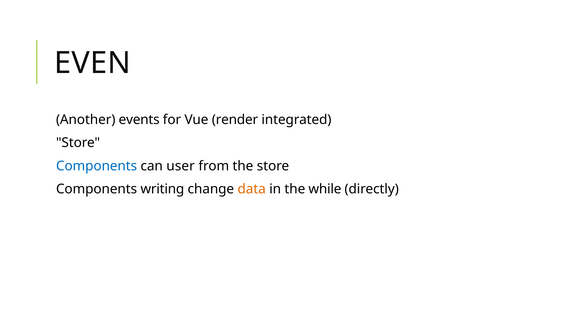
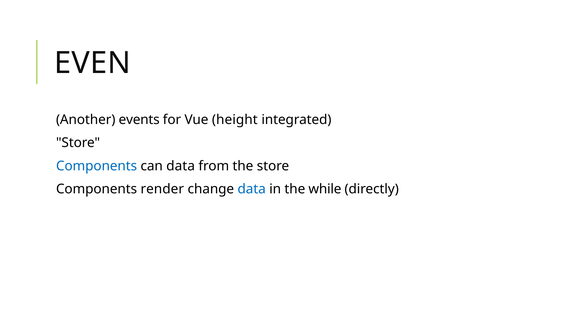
render: render -> height (235, 120)
can user: user -> data (181, 166)
writing: writing -> render (162, 189)
data colour: orange -> blue (252, 189)
